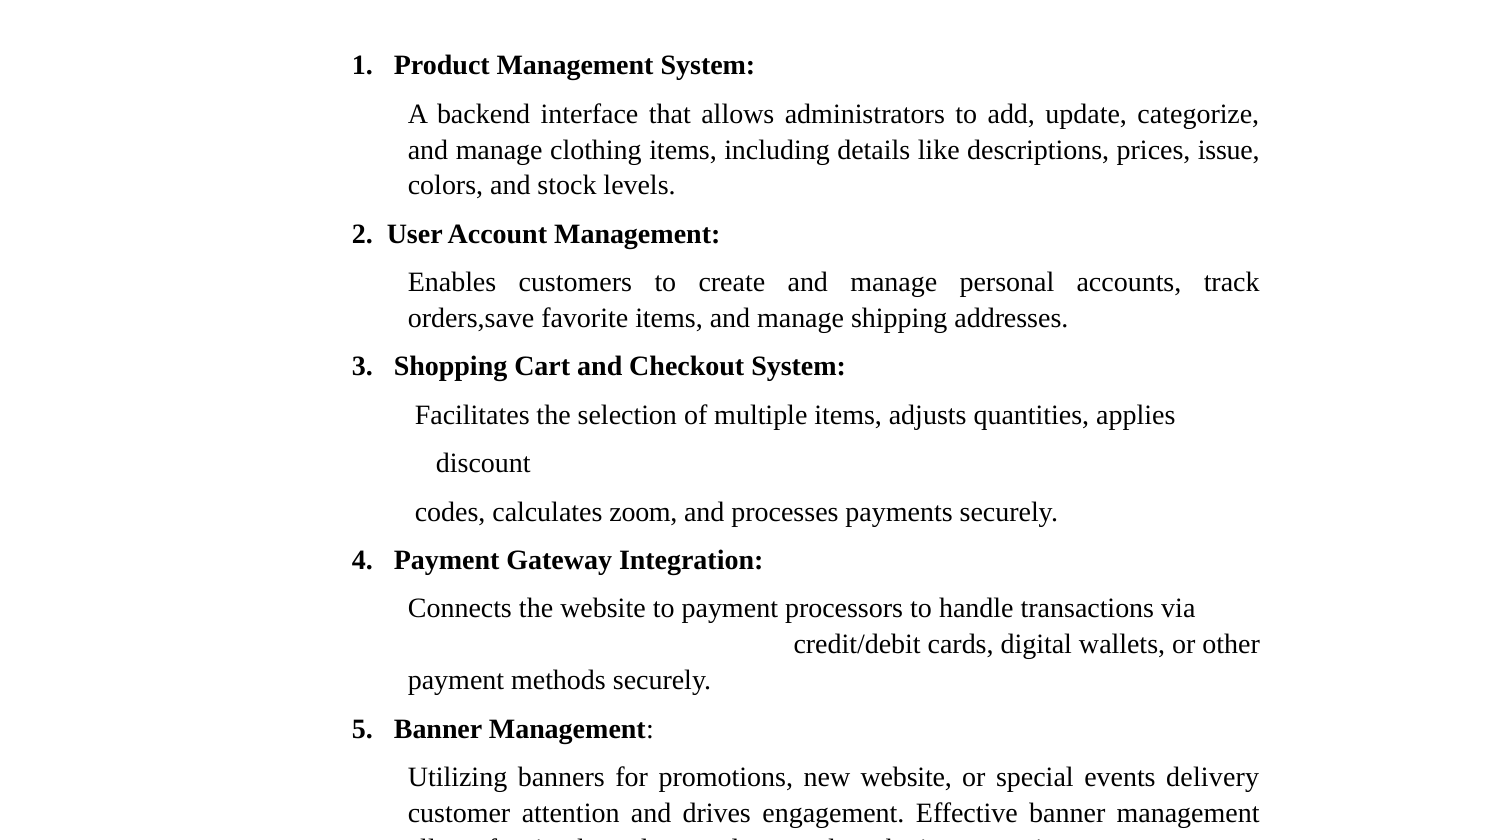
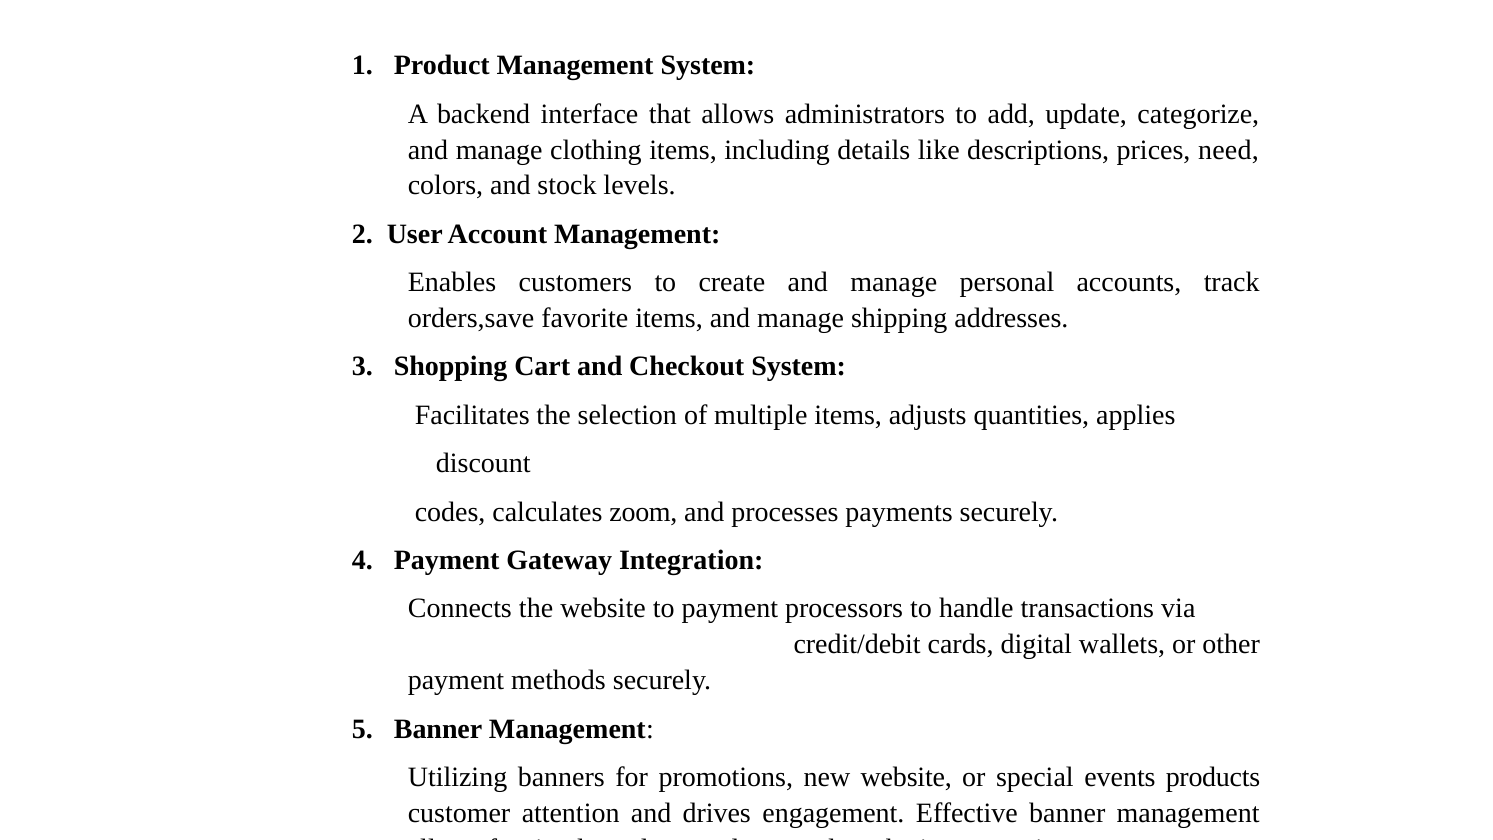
issue: issue -> need (1228, 150)
delivery: delivery -> products (1213, 777)
